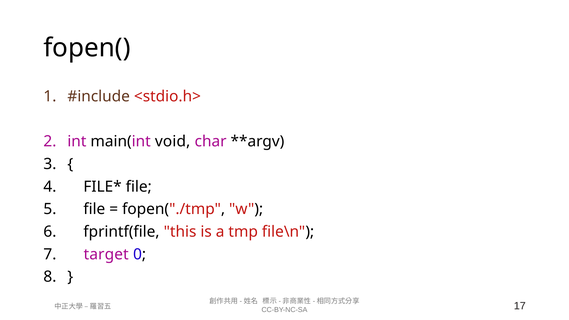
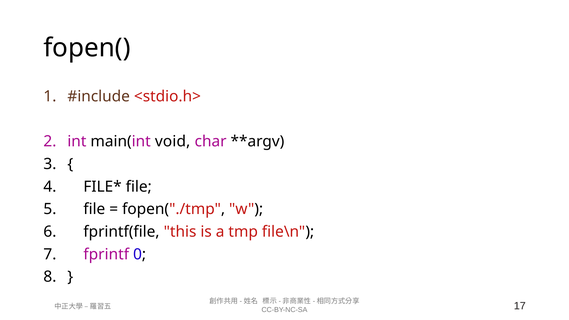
target: target -> fprintf (106, 254)
